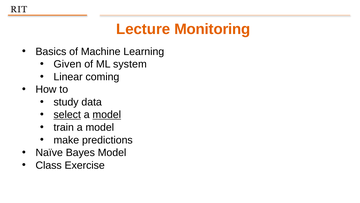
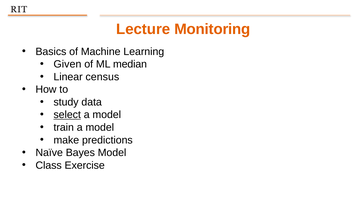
system: system -> median (130, 64)
coming: coming -> census (102, 77)
model underline: present -> none (107, 114)
